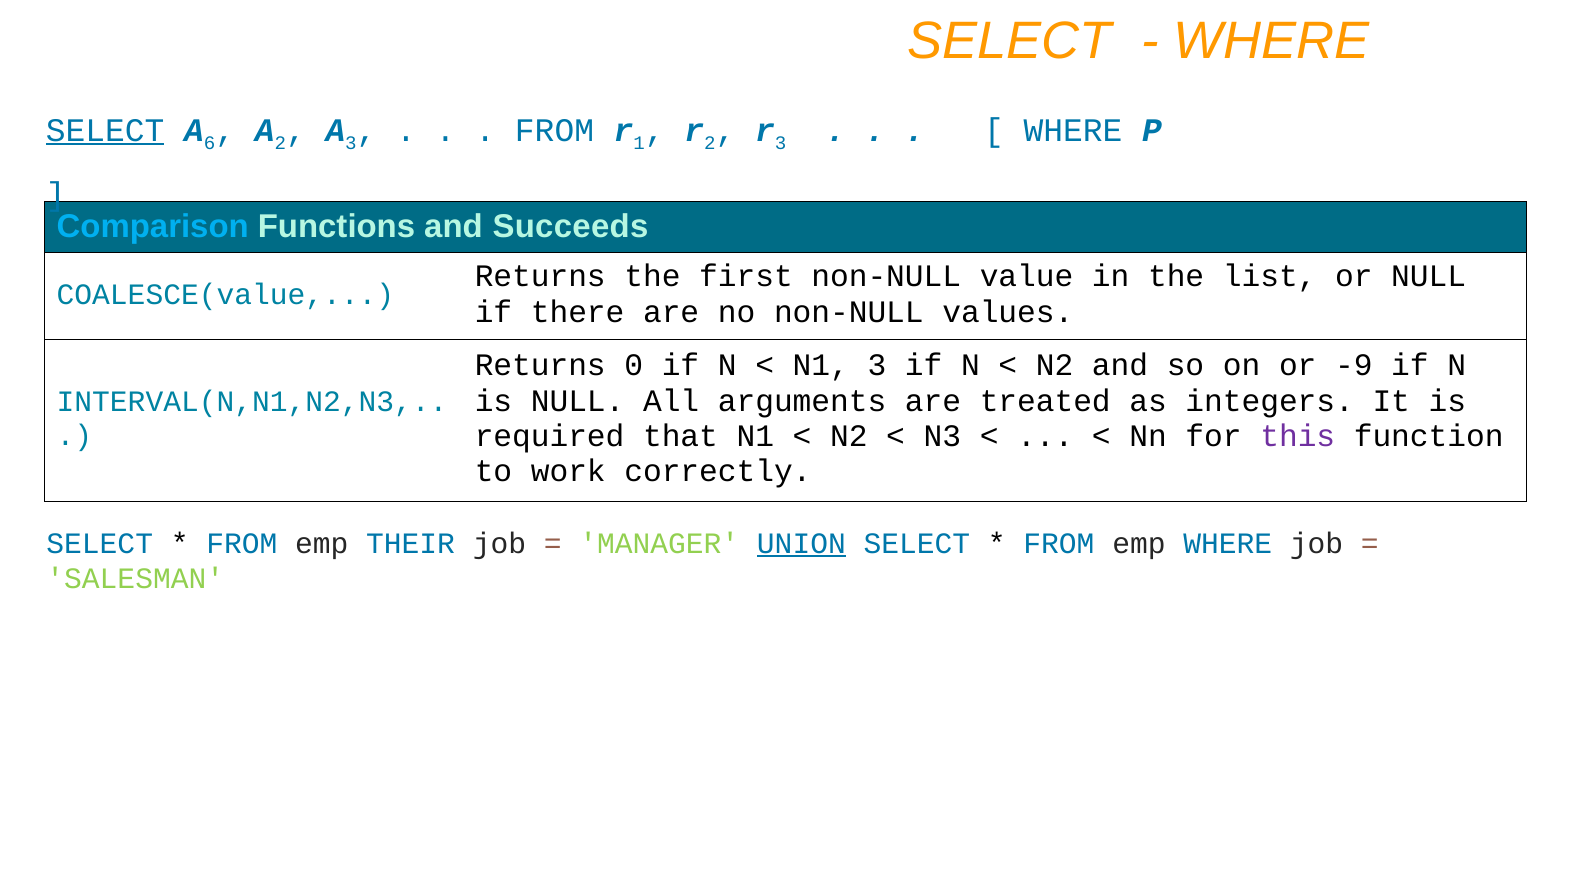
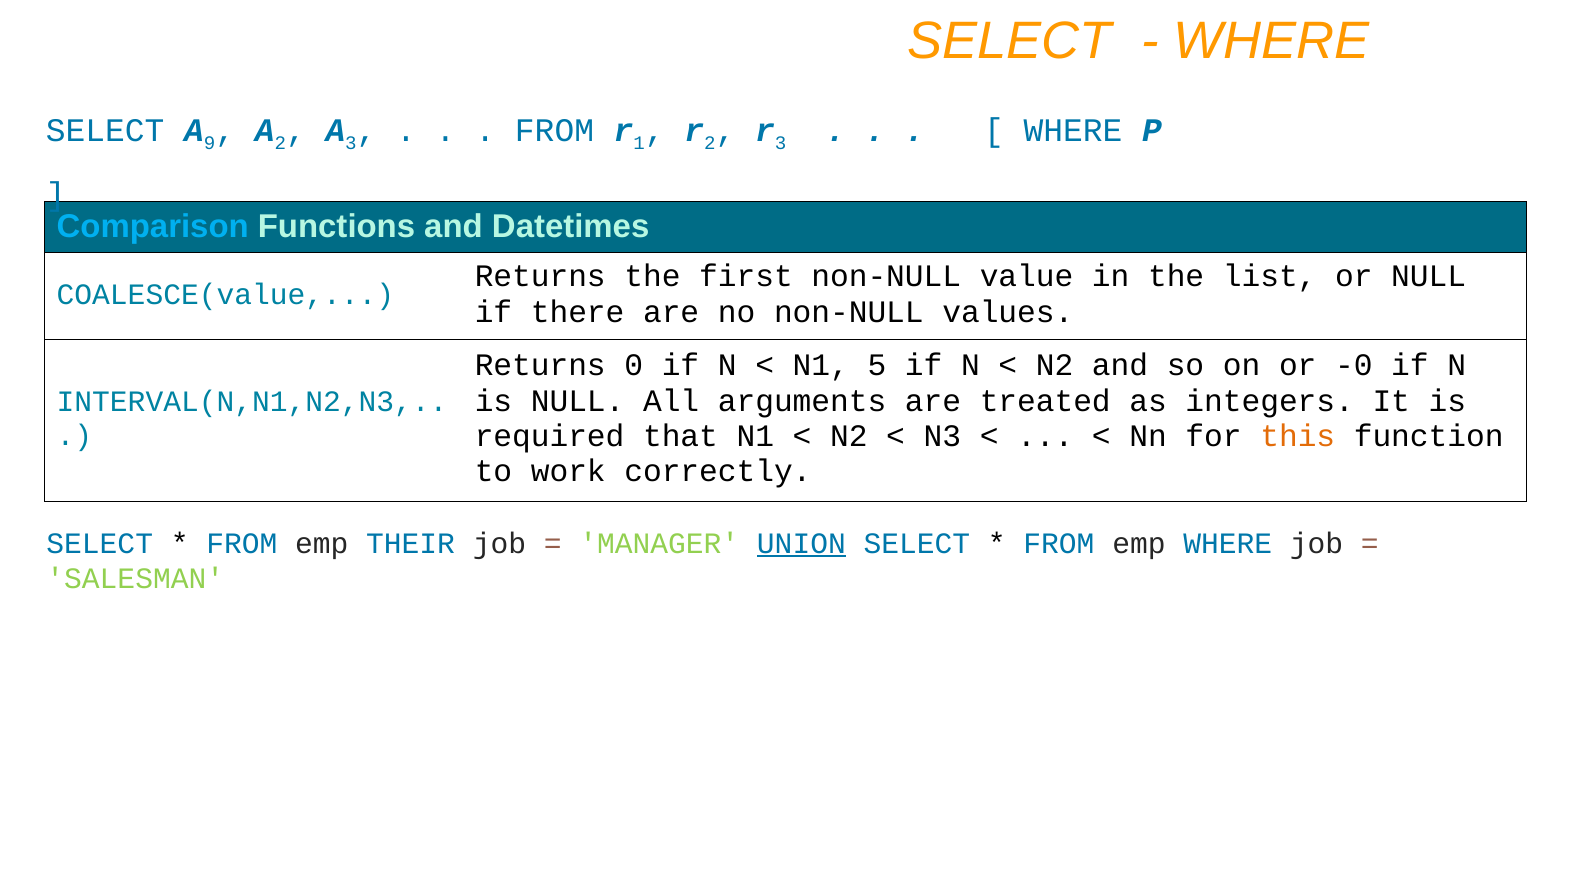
SELECT underline: present -> none (105, 130)
6: 6 -> 9 (210, 143)
Succeeds: Succeeds -> Datetimes (571, 226)
N1 3: 3 -> 5 (877, 366)
-9: -9 -> -0 (1354, 366)
this colour: purple -> orange (1298, 436)
